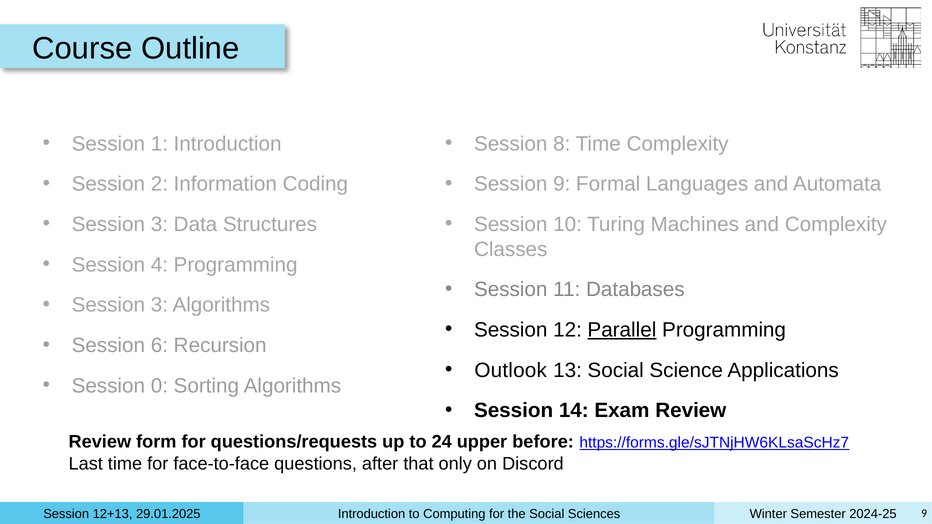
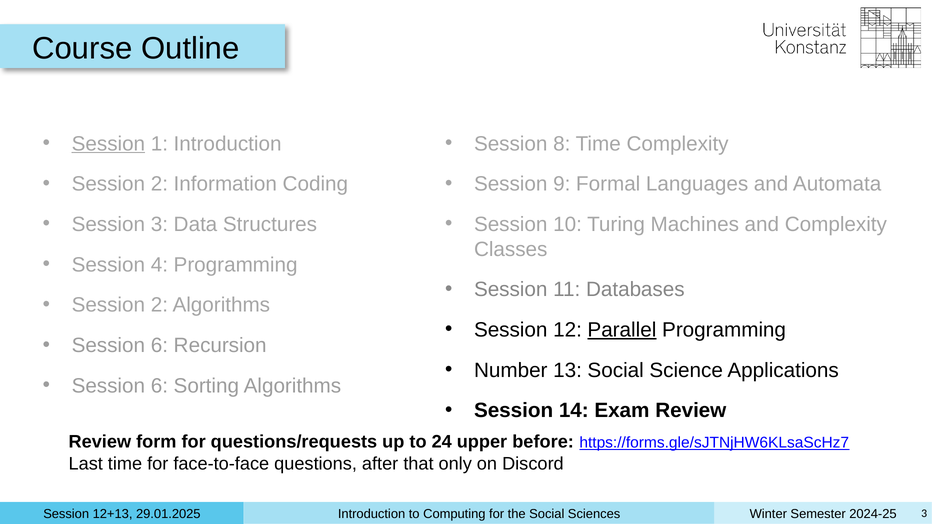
Session underline: none -> present (108, 144)
3: 3 -> 2 (159, 305)
Outlook: Outlook -> Number (511, 370)
0: 0 -> 6 (159, 386)
9: 9 -> 3 (924, 514)
